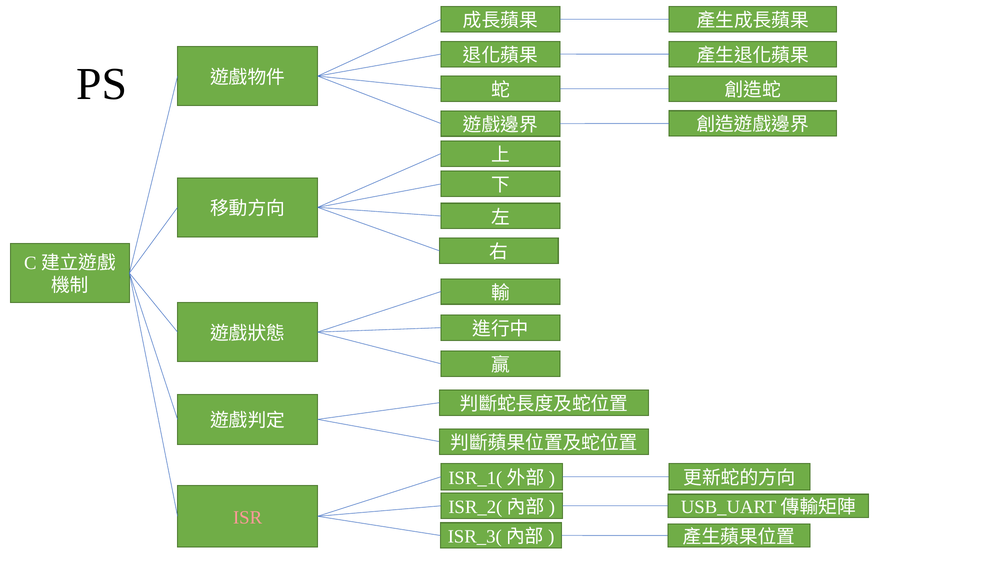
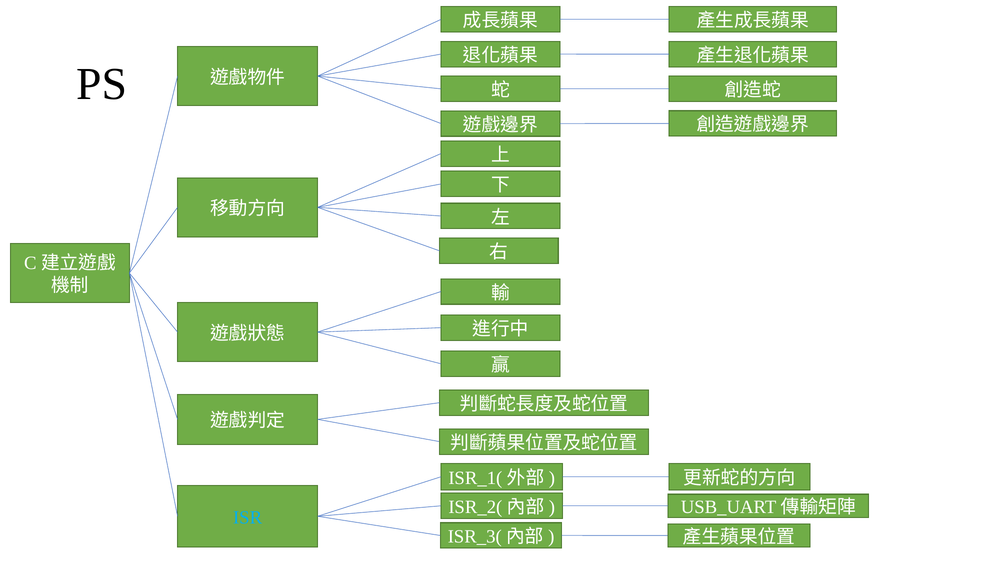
ISR colour: pink -> light blue (248, 517)
